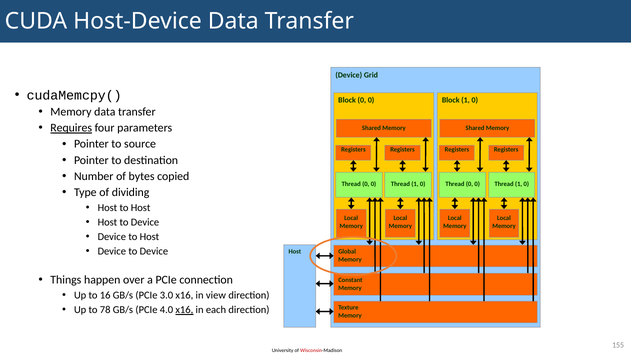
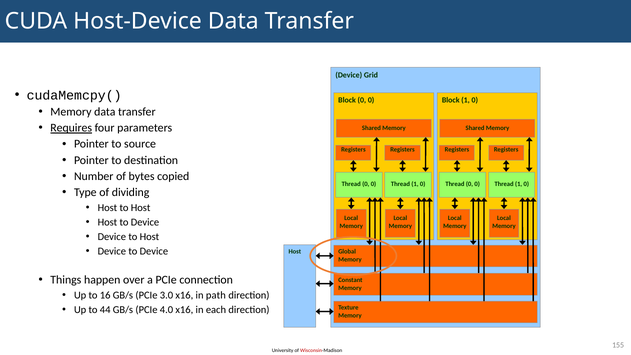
view: view -> path (216, 295)
78: 78 -> 44 (105, 310)
x16 underline: present -> none (184, 310)
